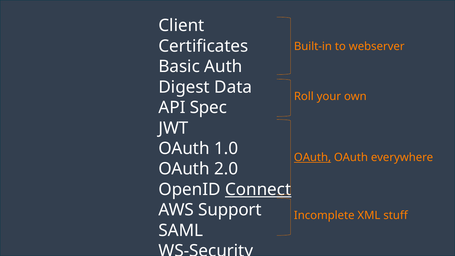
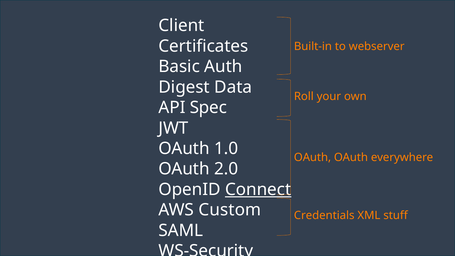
OAuth underline: present -> none (312, 157)
Support: Support -> Custom (230, 210)
Incomplete: Incomplete -> Credentials (324, 215)
